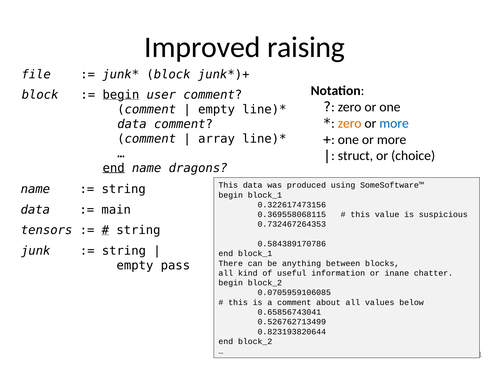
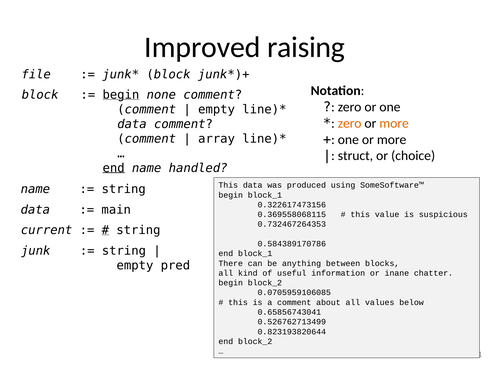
user: user -> none (161, 95)
more colour: blue -> orange (394, 124)
dragons: dragons -> handled (198, 168)
tensors: tensors -> current (47, 231)
pass: pass -> pred (175, 266)
